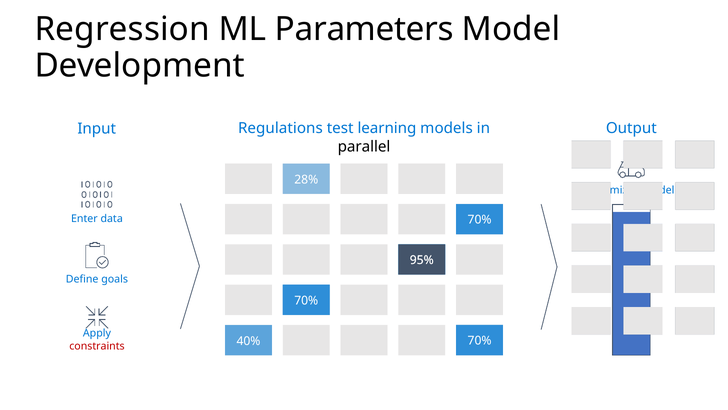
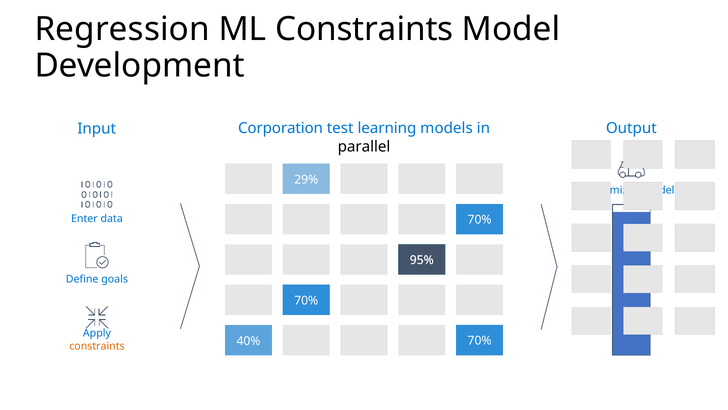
ML Parameters: Parameters -> Constraints (364, 29)
Regulations: Regulations -> Corporation (280, 128)
28%: 28% -> 29% (306, 179)
constraints colour: red -> orange (97, 346)
